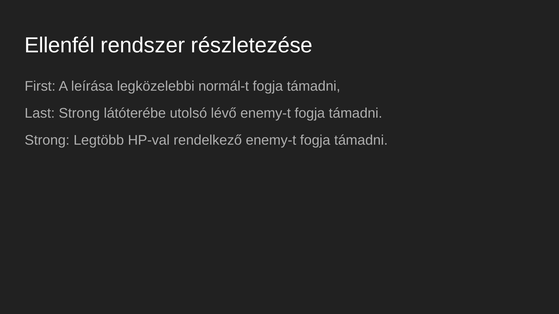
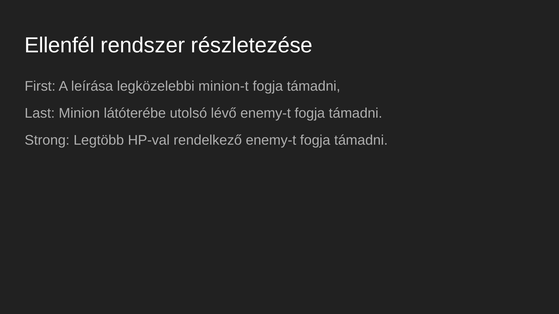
normál-t: normál-t -> minion-t (224, 86)
Last Strong: Strong -> Minion (79, 113)
